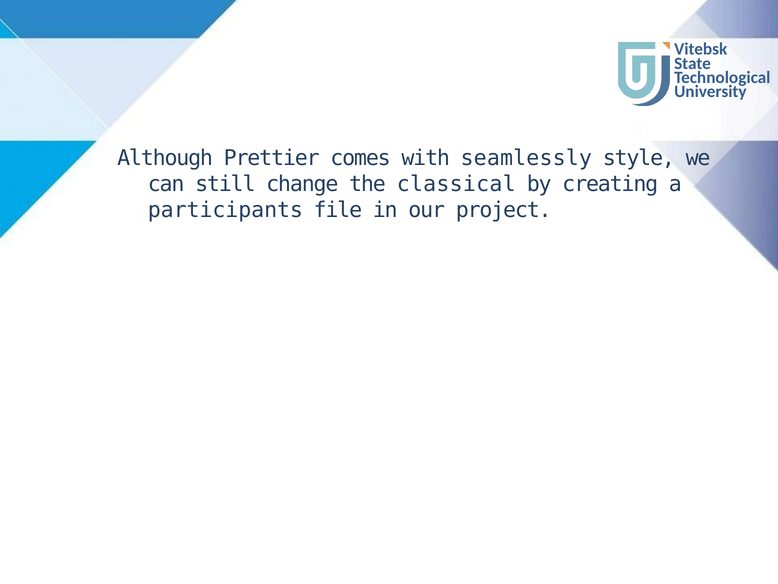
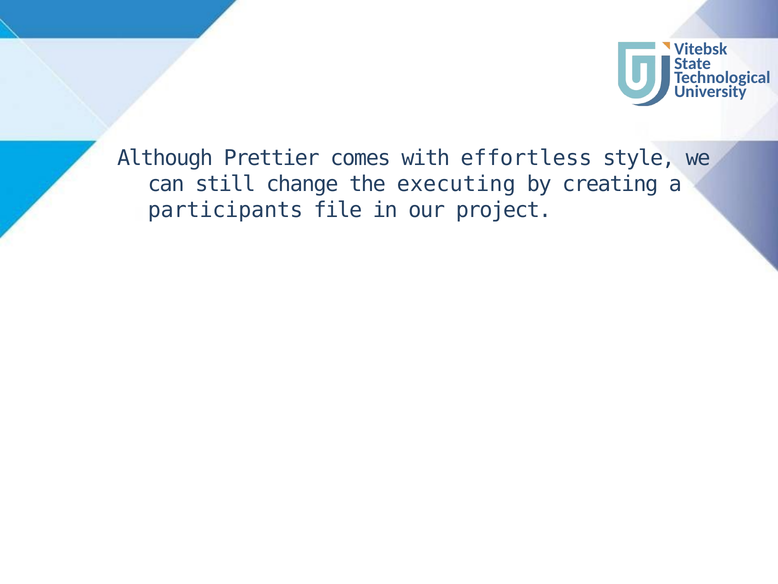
seamlessly: seamlessly -> effortless (526, 158)
classical: classical -> executing (456, 184)
